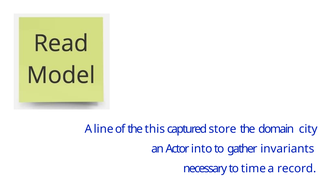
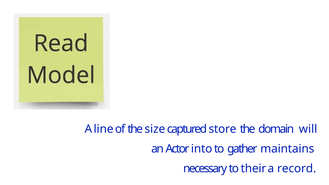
this: this -> size (155, 129)
city: city -> will (308, 129)
invariants: invariants -> maintains (287, 149)
time: time -> their (254, 169)
